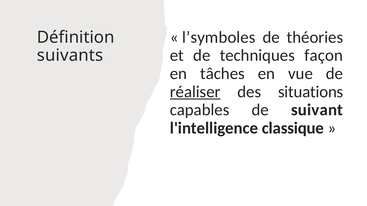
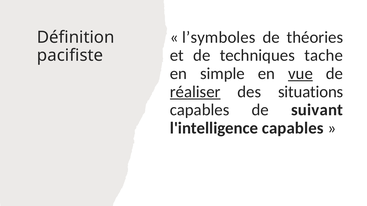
façon: façon -> tache (324, 56)
suivants: suivants -> pacifiste (70, 56)
tâches: tâches -> simple (222, 74)
vue underline: none -> present (300, 74)
l'intelligence classique: classique -> capables (293, 128)
